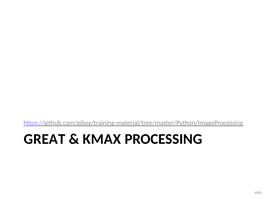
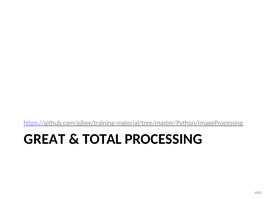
KMAX: KMAX -> TOTAL (102, 139)
